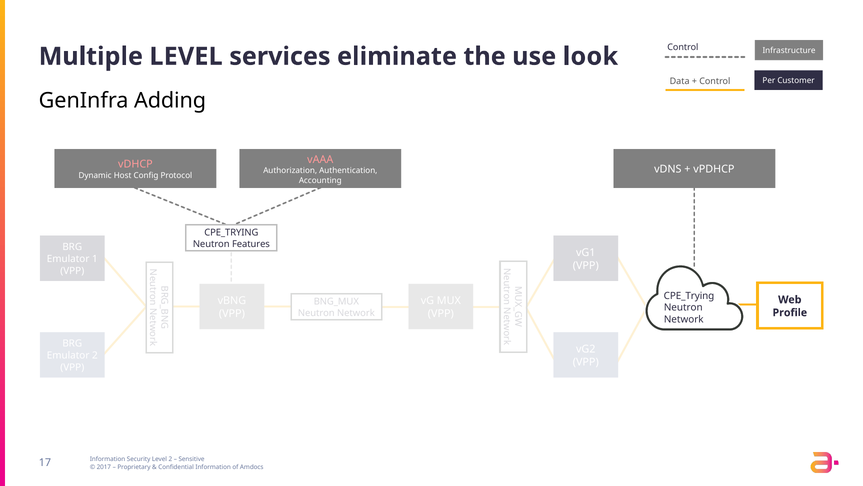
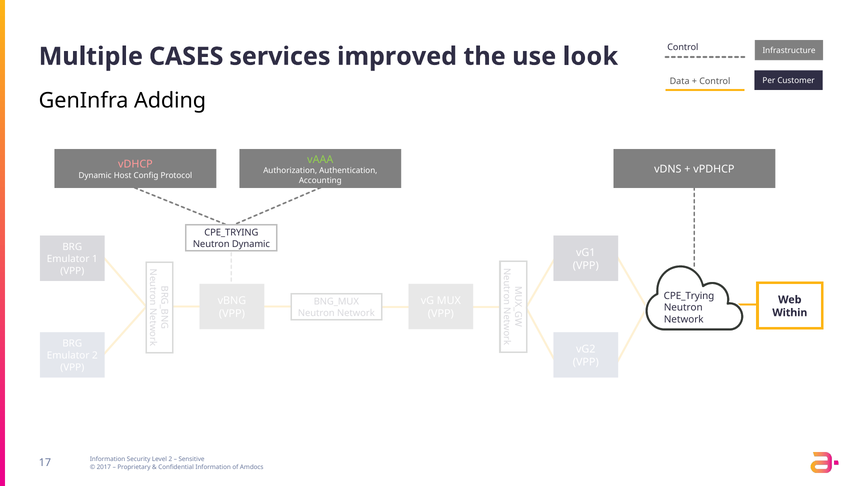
Multiple LEVEL: LEVEL -> CASES (186, 56)
eliminate: eliminate -> improved (397, 56)
vAAA colour: pink -> light green (320, 159)
Neutron Features: Features -> Dynamic (251, 244)
Profile: Profile -> Within (790, 312)
